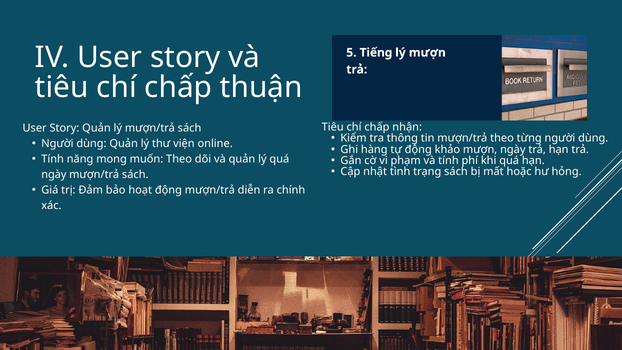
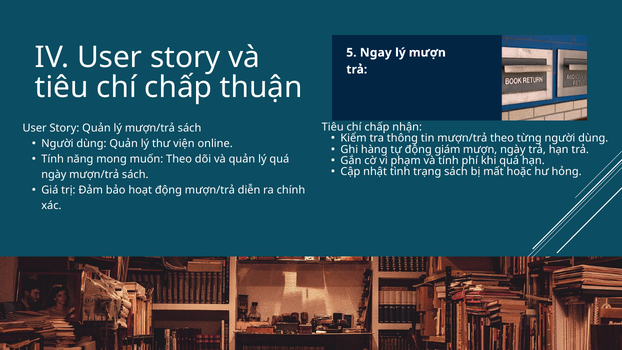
Tiếng: Tiếng -> Ngay (376, 53)
khảo: khảo -> giám (447, 149)
